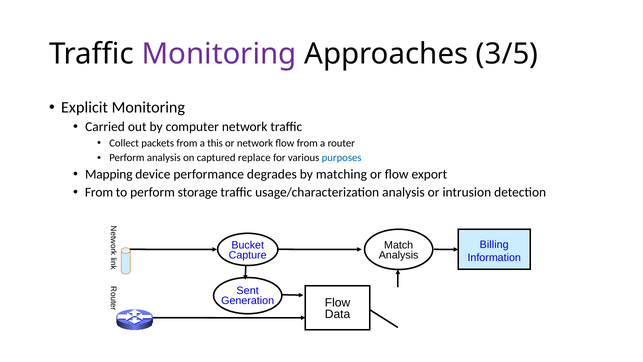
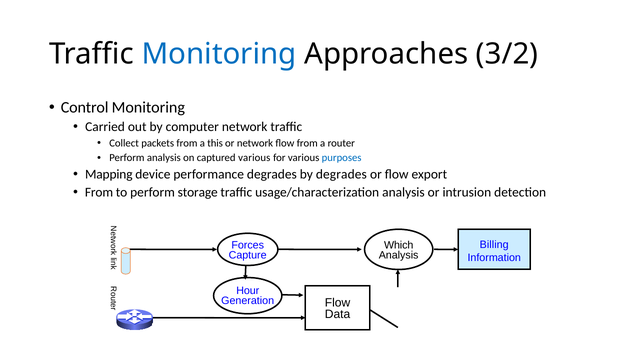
Monitoring colour: purple -> blue (219, 54)
3/5: 3/5 -> 3/2 (507, 54)
Explicit: Explicit -> Control (85, 107)
captured replace: replace -> various (254, 158)
by matching: matching -> degrades (341, 174)
Bucket: Bucket -> Forces (248, 245)
Match: Match -> Which (399, 245)
Sent: Sent -> Hour (248, 291)
